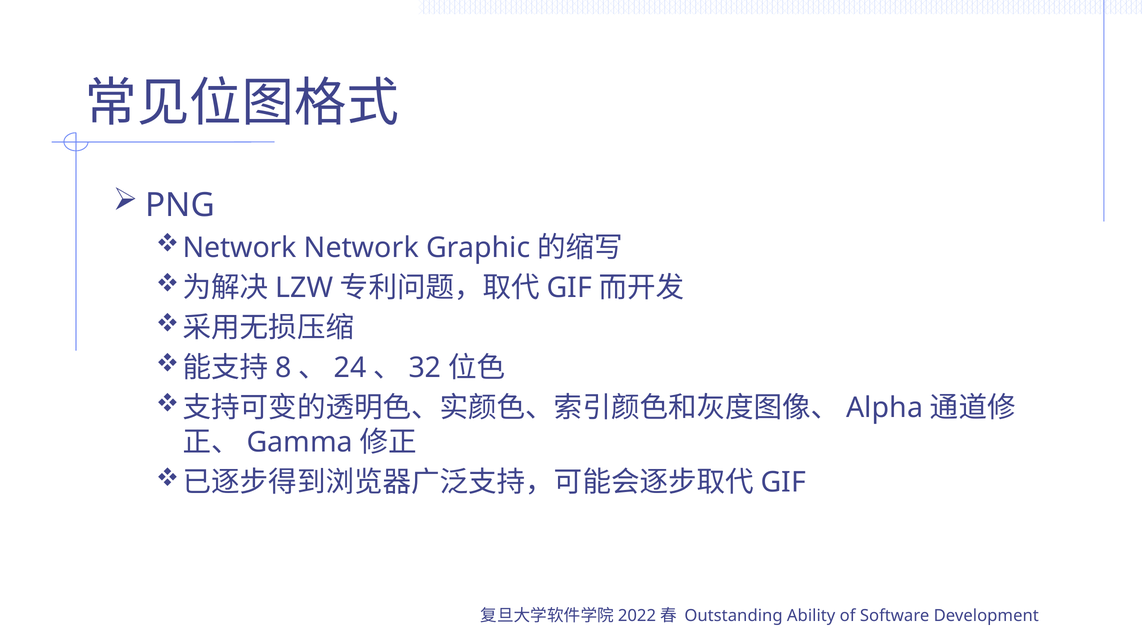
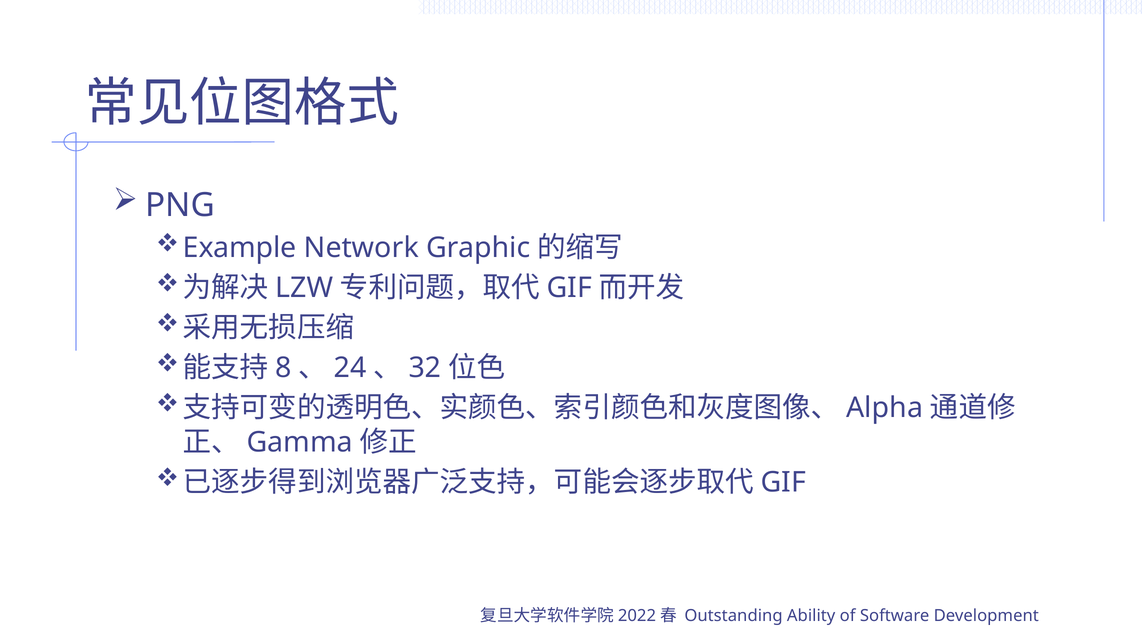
Network: Network -> Example (240, 248)
